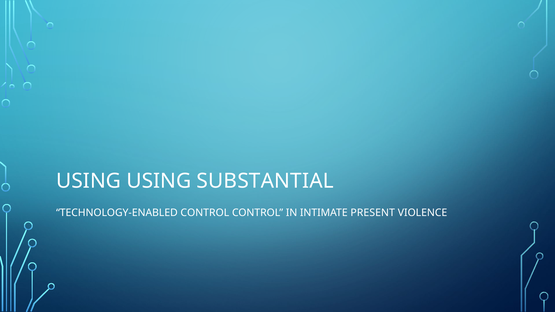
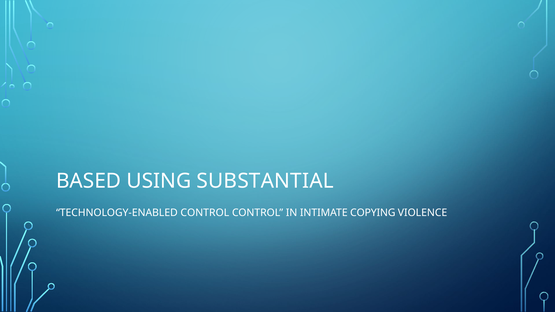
USING: USING -> BASED (89, 181)
PRESENT: PRESENT -> COPYING (373, 213)
